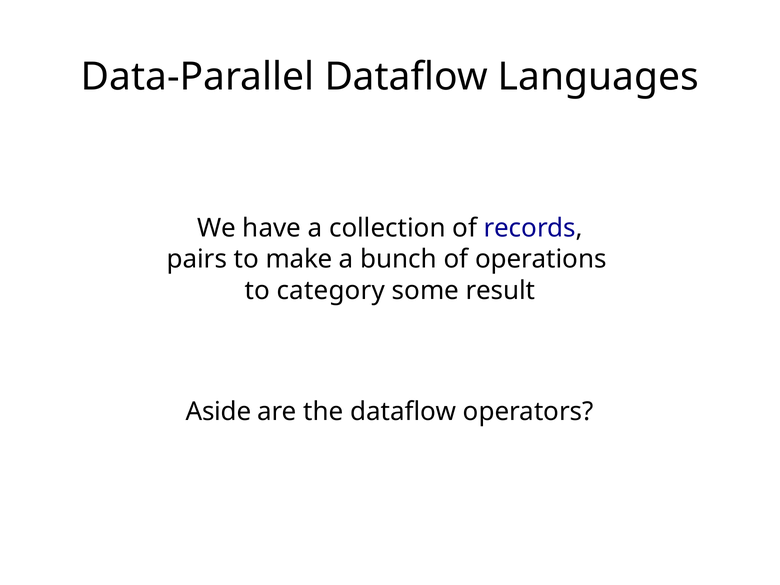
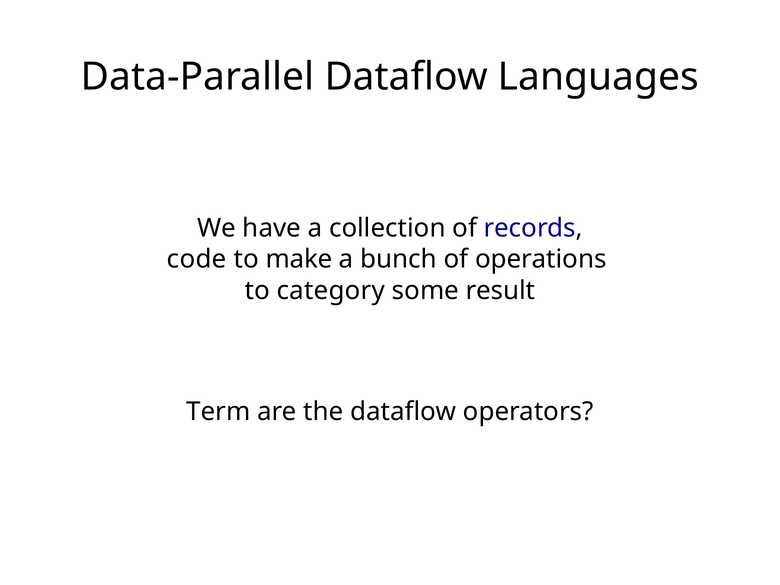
pairs: pairs -> code (197, 259)
Aside: Aside -> Term (218, 412)
